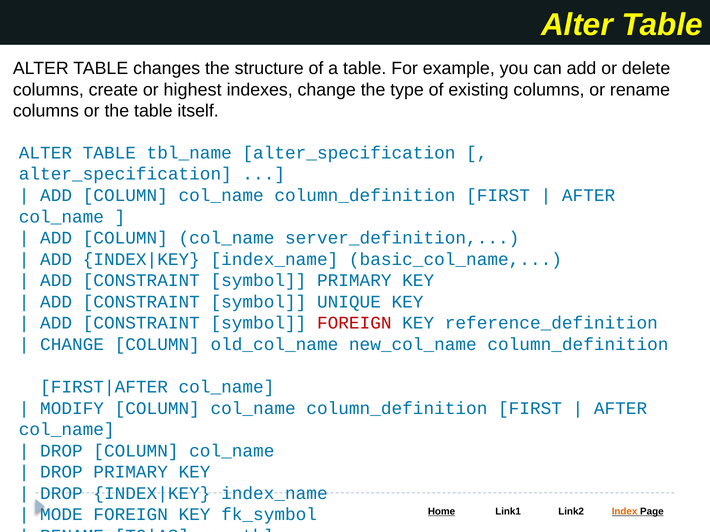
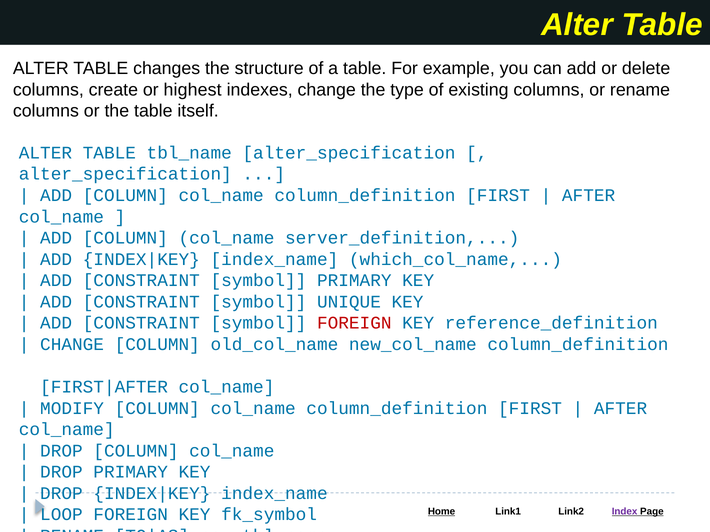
basic_col_name: basic_col_name -> which_col_name (455, 259)
Index colour: orange -> purple (625, 512)
MODE: MODE -> LOOP (61, 515)
